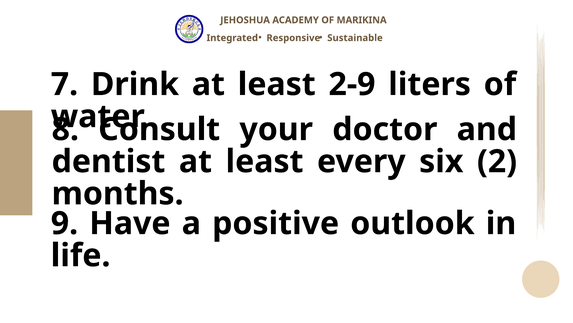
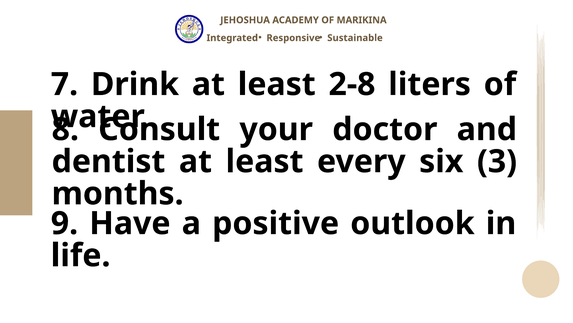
2-9: 2-9 -> 2-8 (352, 84)
2: 2 -> 3 (497, 161)
